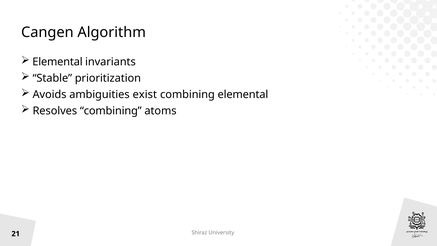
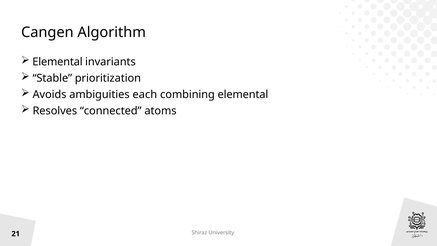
exist: exist -> each (145, 94)
Resolves combining: combining -> connected (111, 111)
